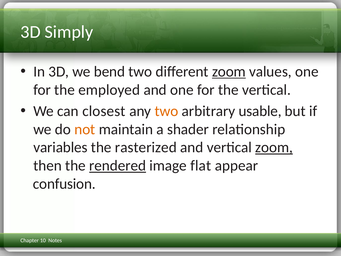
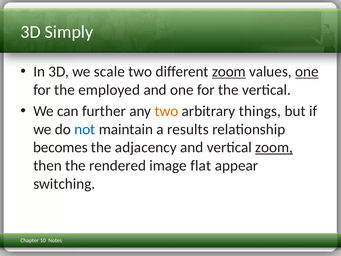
bend: bend -> scale (109, 72)
one underline: none -> present (307, 72)
closest: closest -> further (104, 111)
usable: usable -> things (260, 111)
not colour: orange -> blue (85, 129)
shader: shader -> results (188, 129)
variables: variables -> becomes (60, 147)
rasterized: rasterized -> adjacency (146, 147)
rendered underline: present -> none (118, 166)
confusion: confusion -> switching (64, 184)
